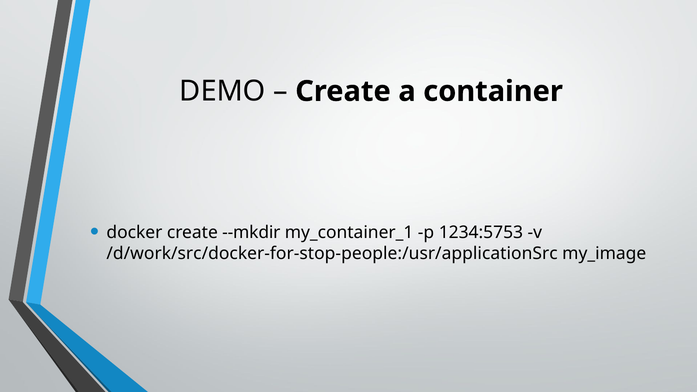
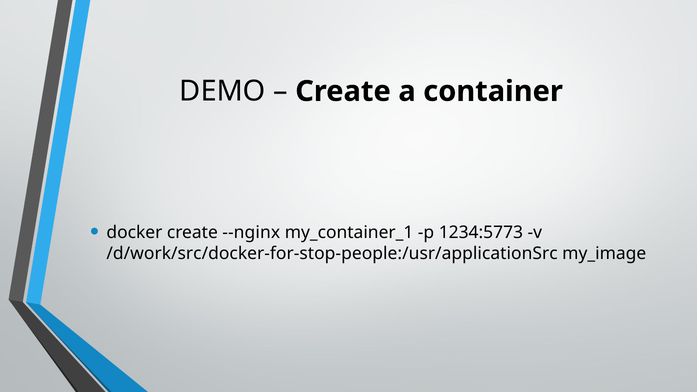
--mkdir: --mkdir -> --nginx (251, 233)
1234:5753: 1234:5753 -> 1234:5773 (481, 233)
